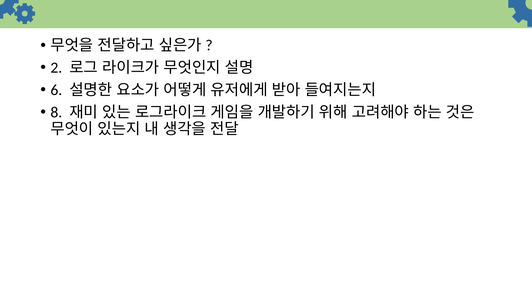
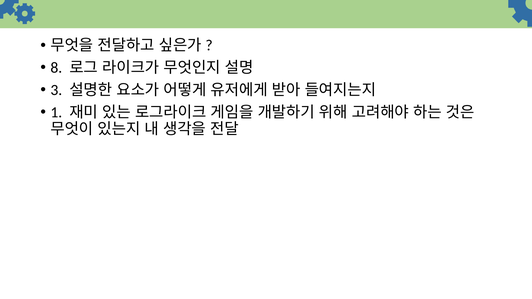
2: 2 -> 8 (56, 68)
6: 6 -> 3 (56, 90)
8: 8 -> 1 (56, 112)
